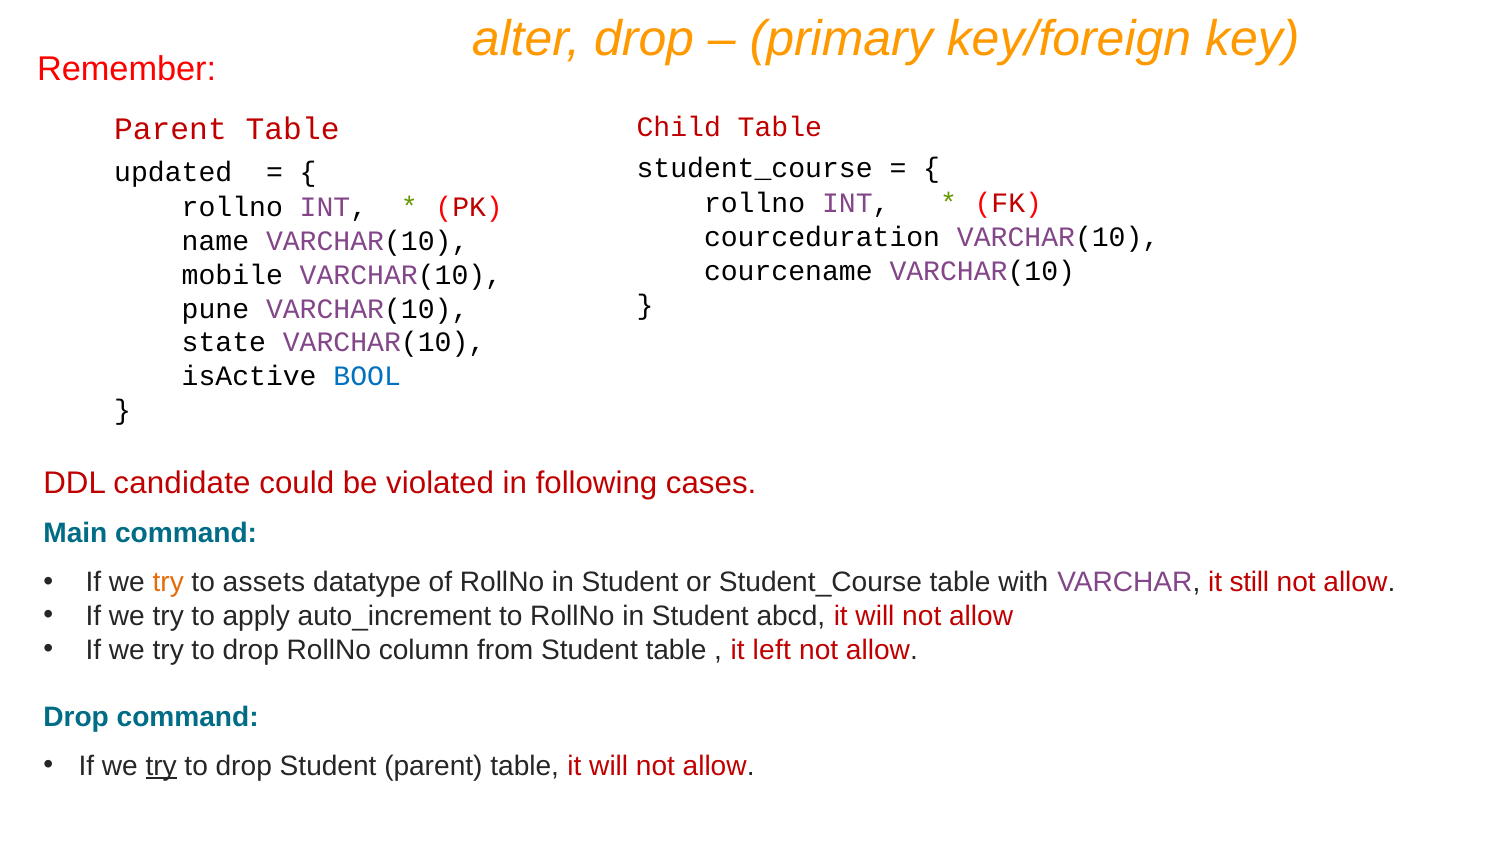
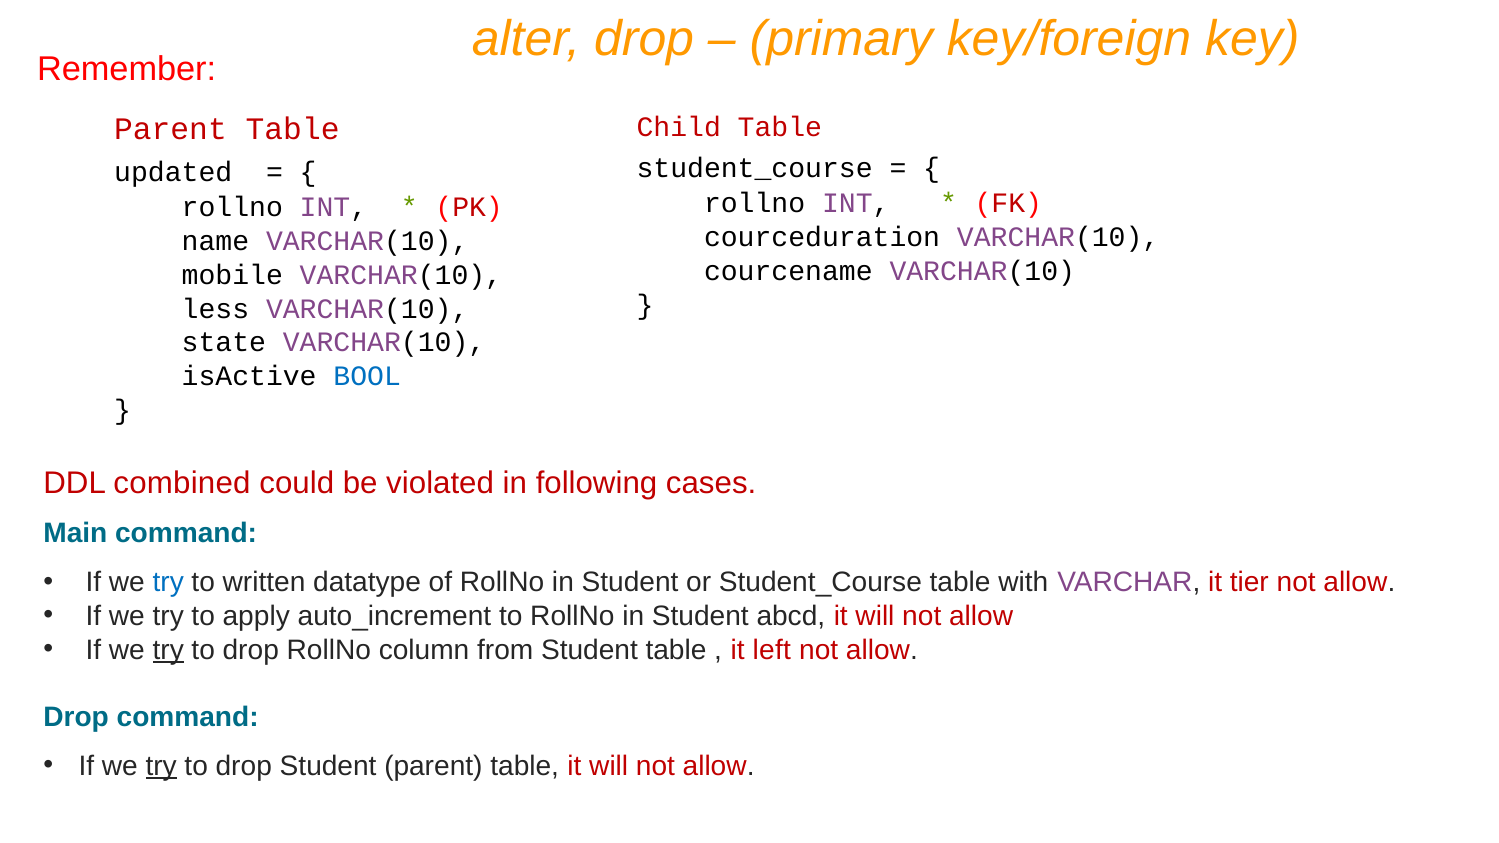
pune: pune -> less (215, 309)
candidate: candidate -> combined (182, 483)
try colour: orange -> blue (168, 582)
assets: assets -> written (264, 582)
still: still -> tier (1249, 582)
try underline: none -> present (168, 650)
